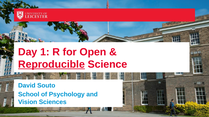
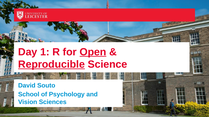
Open underline: none -> present (93, 52)
